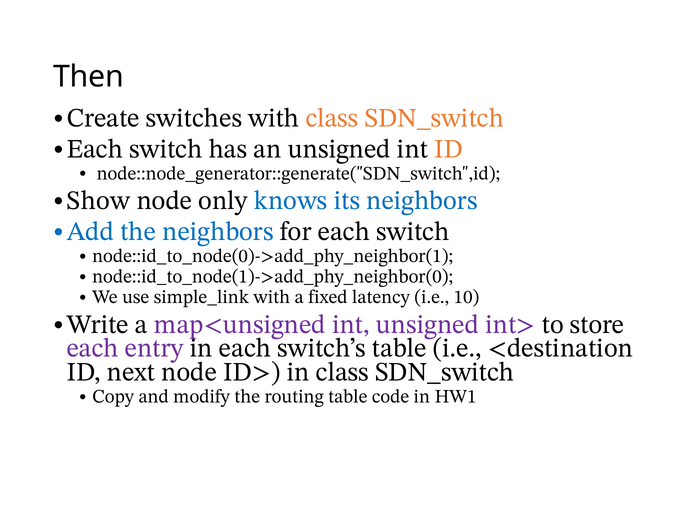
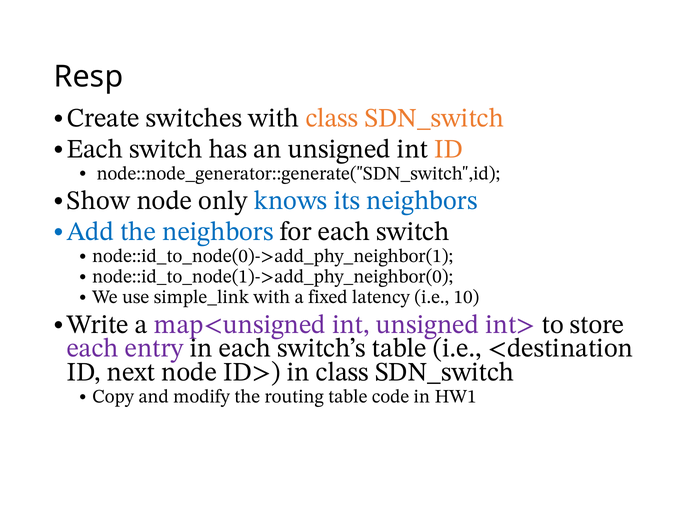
Then: Then -> Resp (88, 77)
